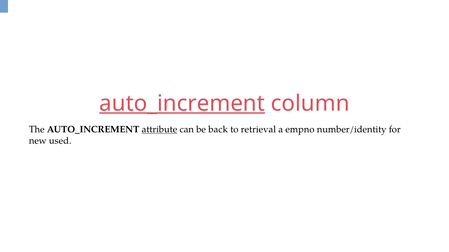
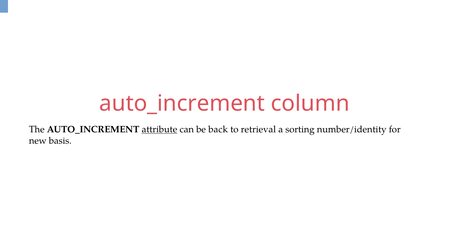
auto_increment underline: present -> none (182, 104)
empno: empno -> sorting (300, 130)
used: used -> basis (60, 141)
